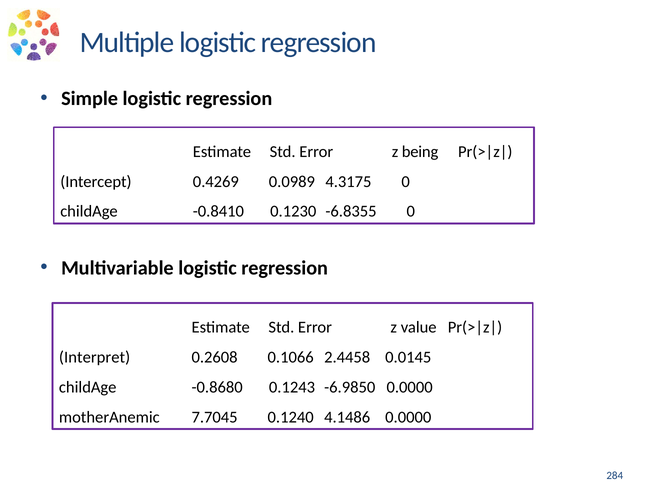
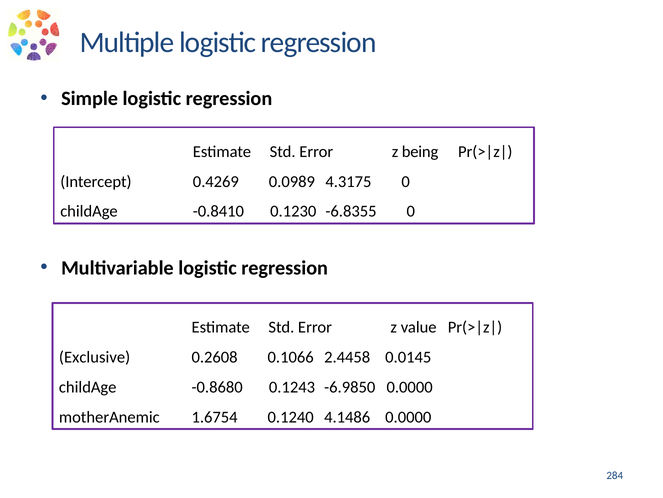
Interpret: Interpret -> Exclusive (95, 357)
7.7045: 7.7045 -> 1.6754 (215, 416)
